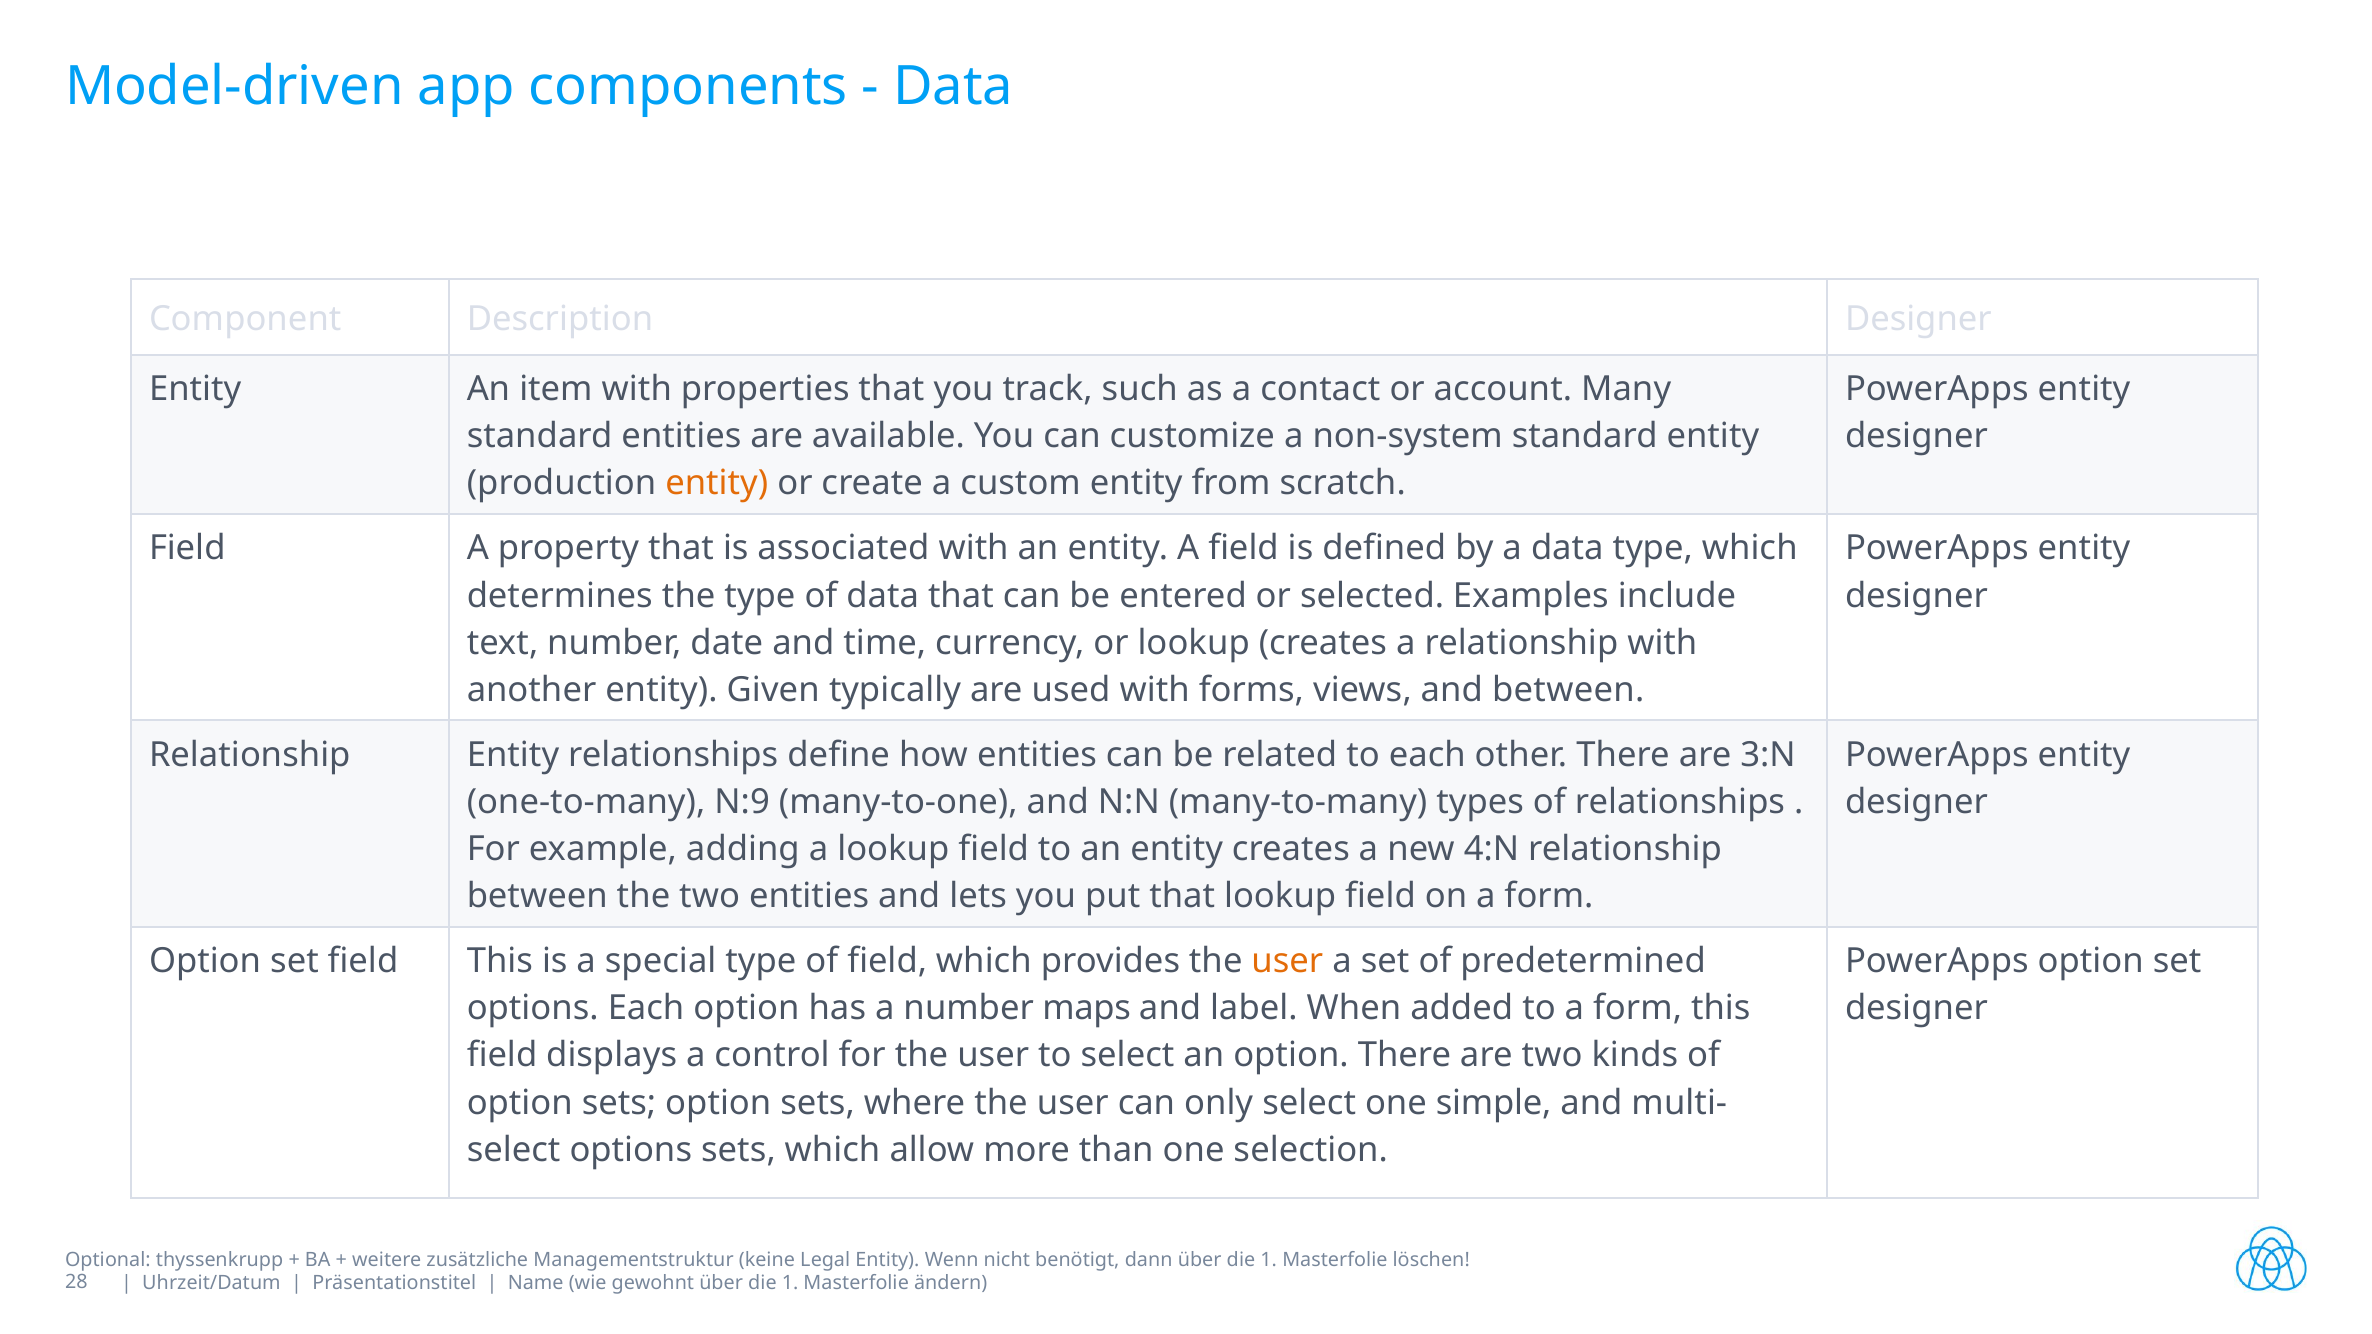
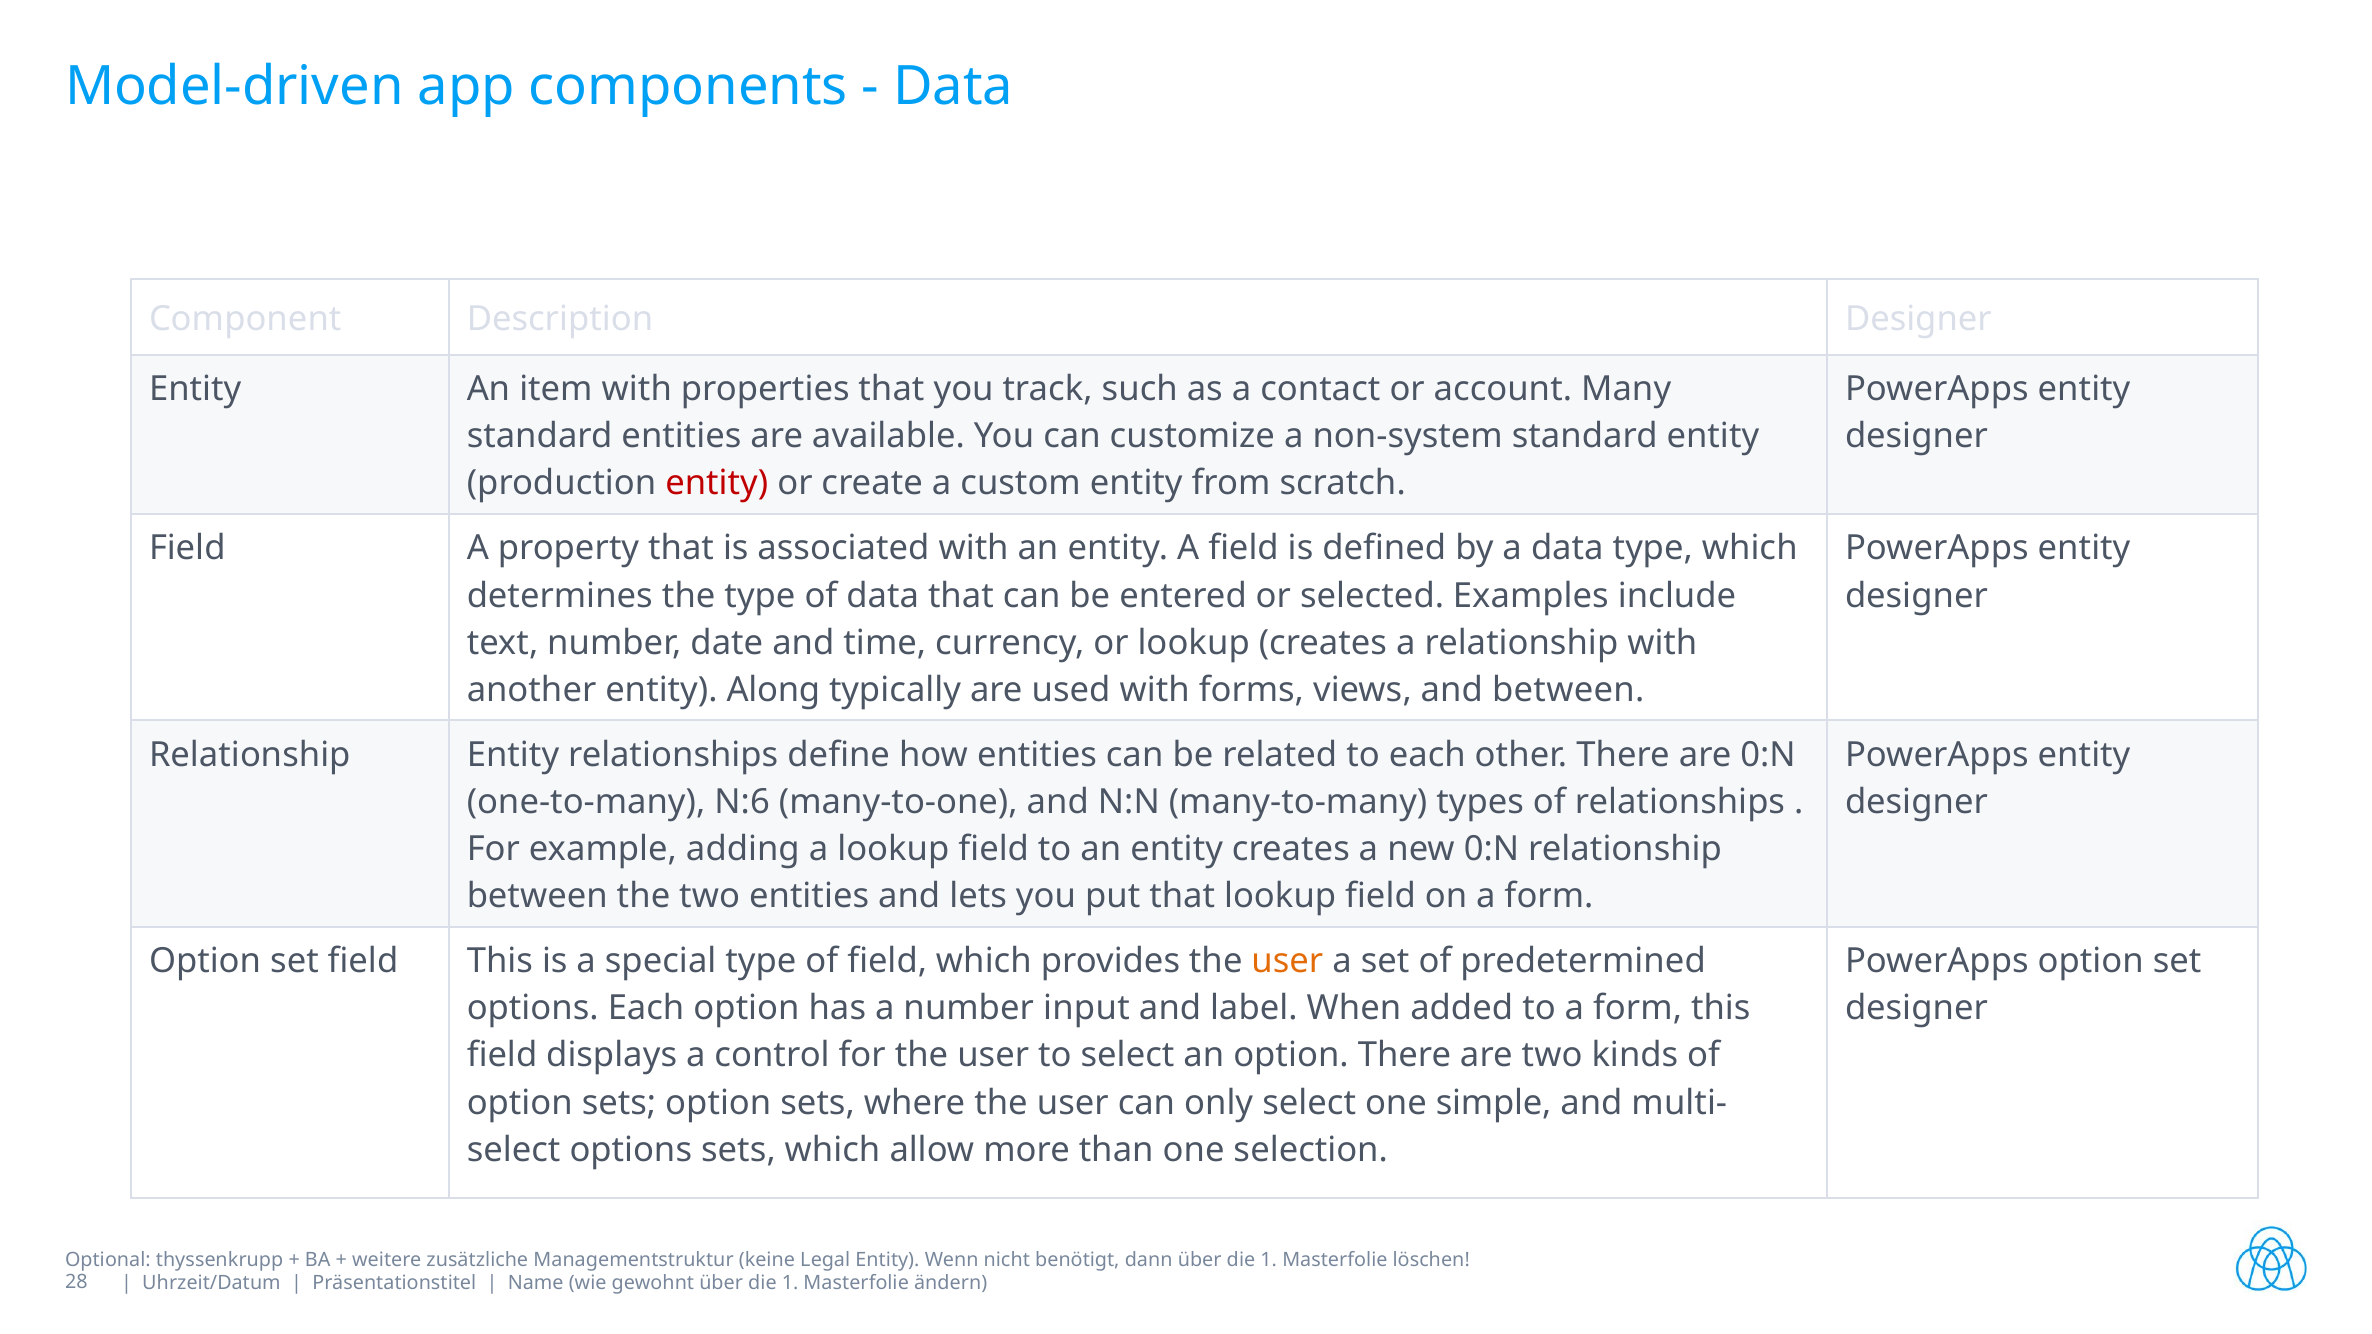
entity colour: orange -> red (717, 484)
Given: Given -> Along (773, 690)
are 3:N: 3:N -> 0:N (1768, 755)
N:9: N:9 -> N:6 (742, 802)
new 4:N: 4:N -> 0:N (1492, 849)
maps: maps -> input (1086, 1009)
